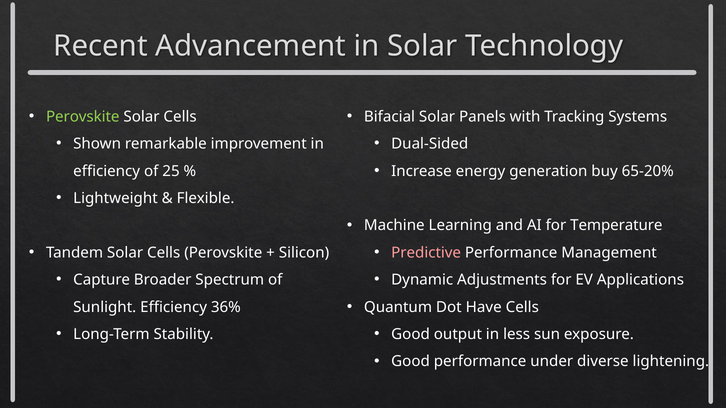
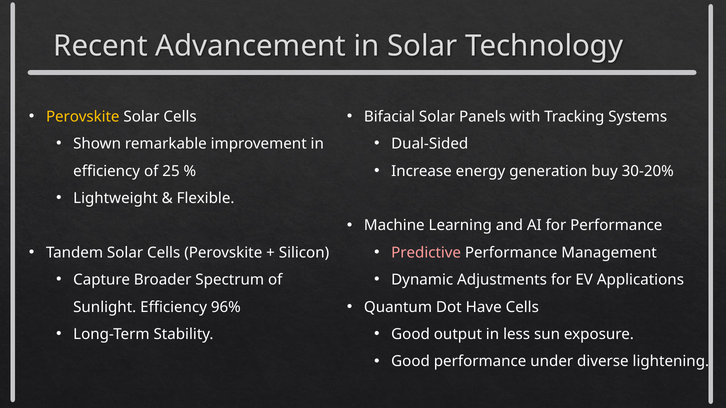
Perovskite colour: light green -> yellow (83, 117)
65-20%: 65-20% -> 30-20% (648, 171)
for Temperature: Temperature -> Performance (616, 226)
36%: 36% -> 96% (226, 307)
